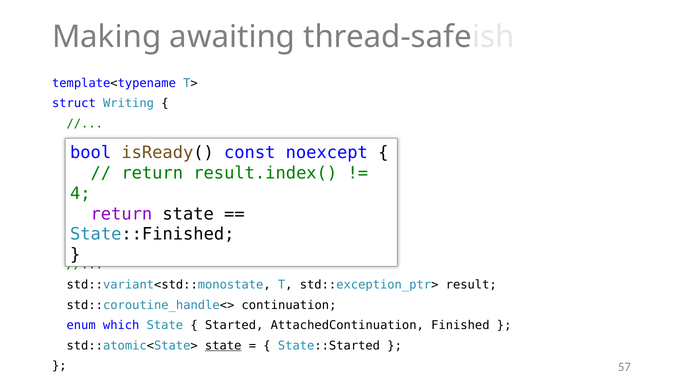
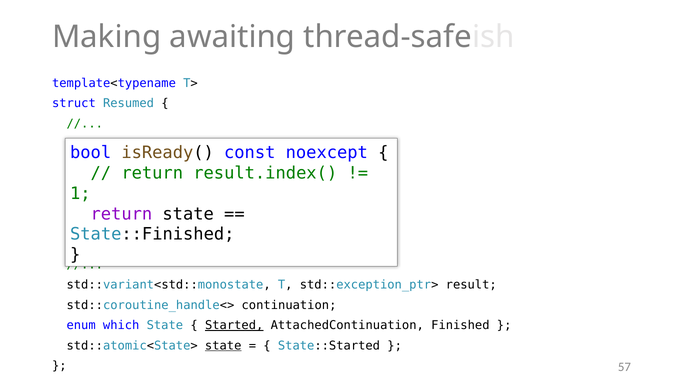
Writing: Writing -> Resumed (129, 103)
4: 4 -> 1 (80, 193)
Started underline: none -> present (234, 326)
